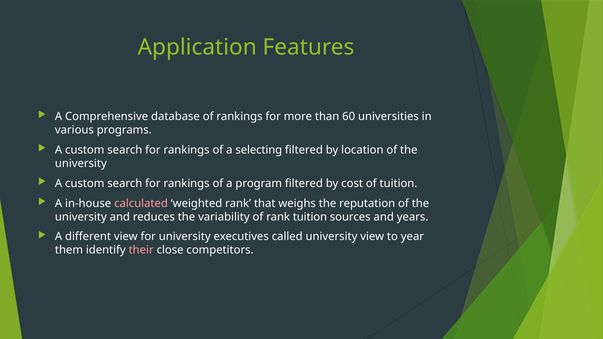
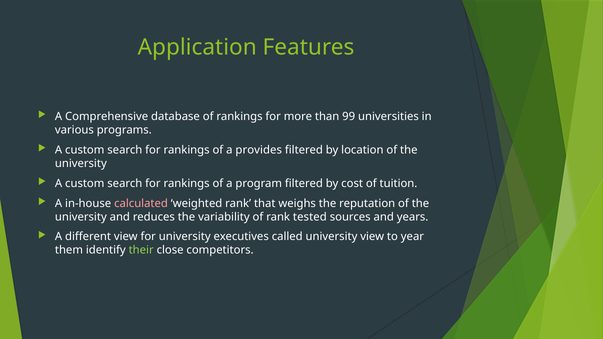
60: 60 -> 99 (349, 117)
selecting: selecting -> provides (259, 150)
rank tuition: tuition -> tested (310, 217)
their colour: pink -> light green (141, 250)
